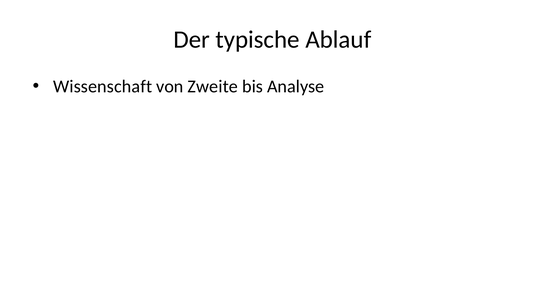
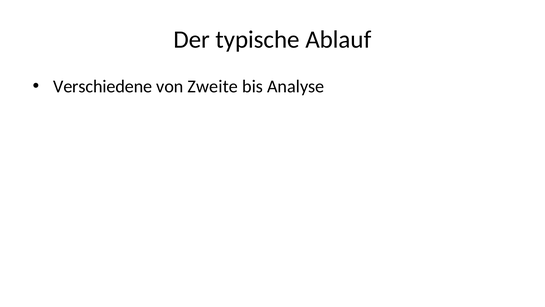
Wissenschaft: Wissenschaft -> Verschiedene (103, 86)
